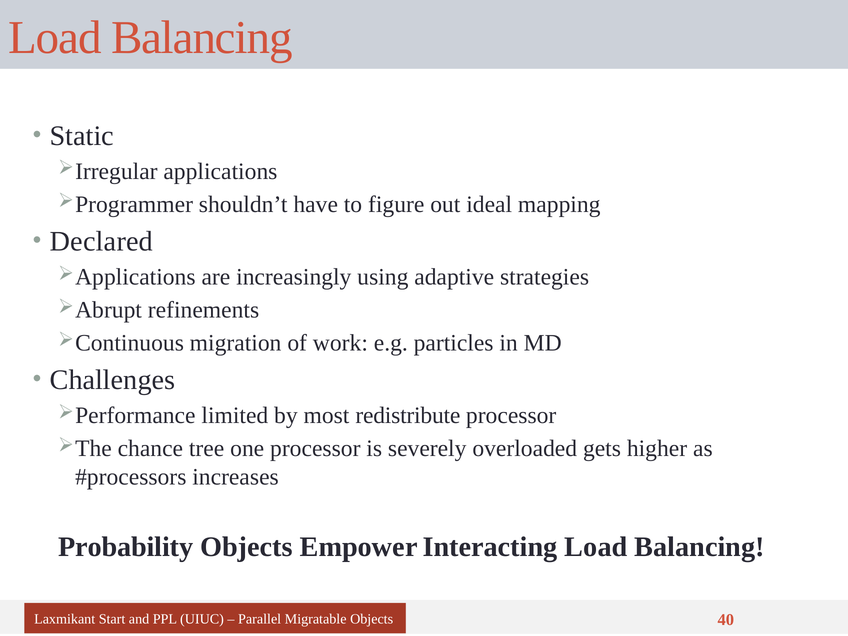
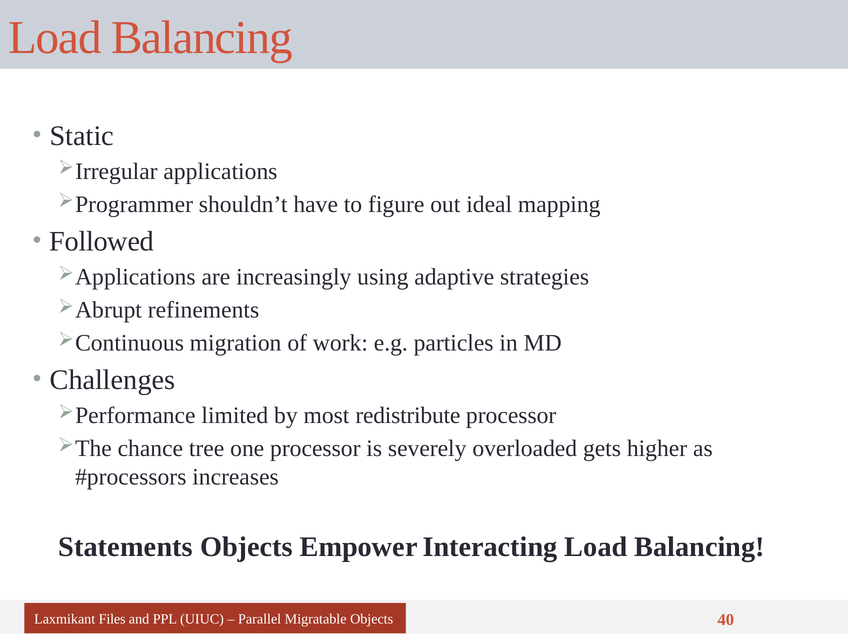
Declared: Declared -> Followed (102, 241)
Probability: Probability -> Statements (126, 547)
Start: Start -> Files (112, 619)
